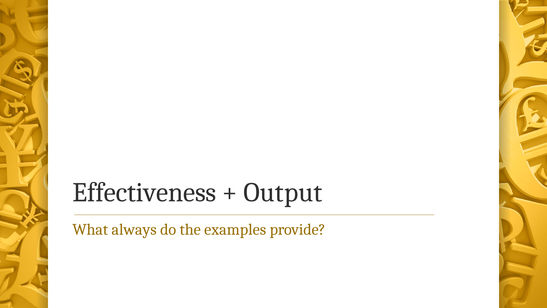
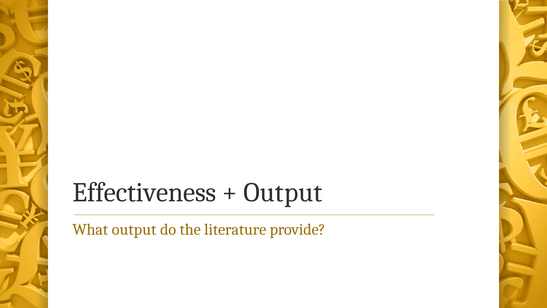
What always: always -> output (134, 229)
examples: examples -> literature (235, 229)
